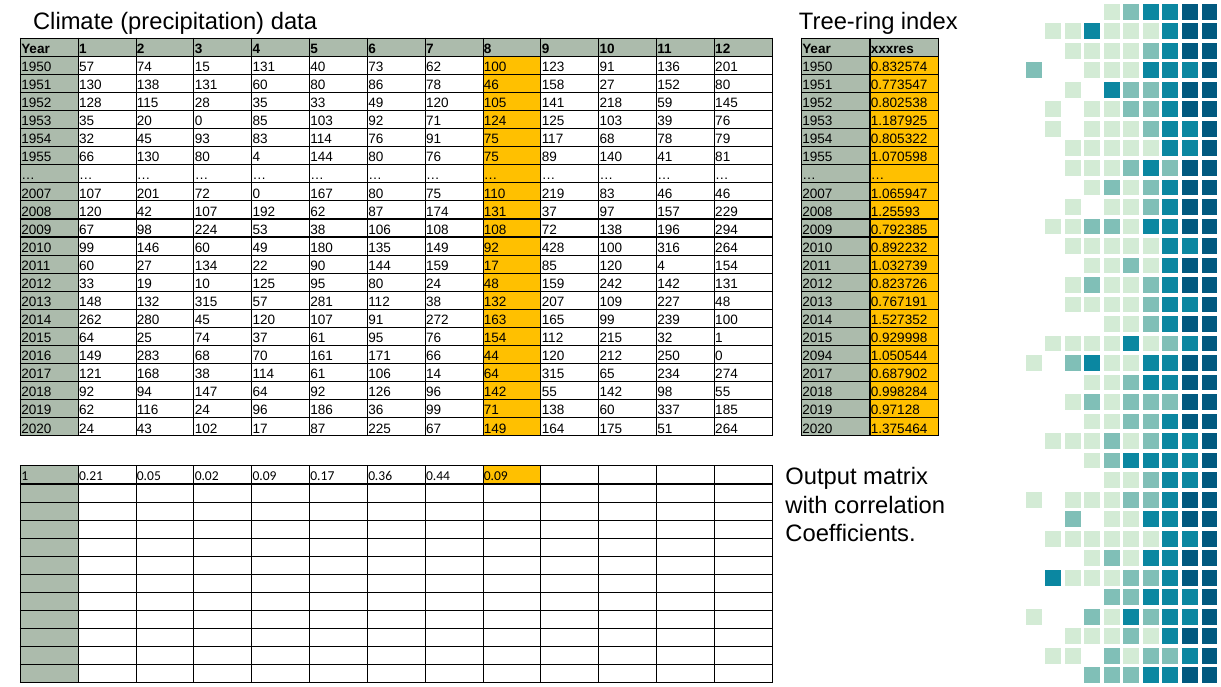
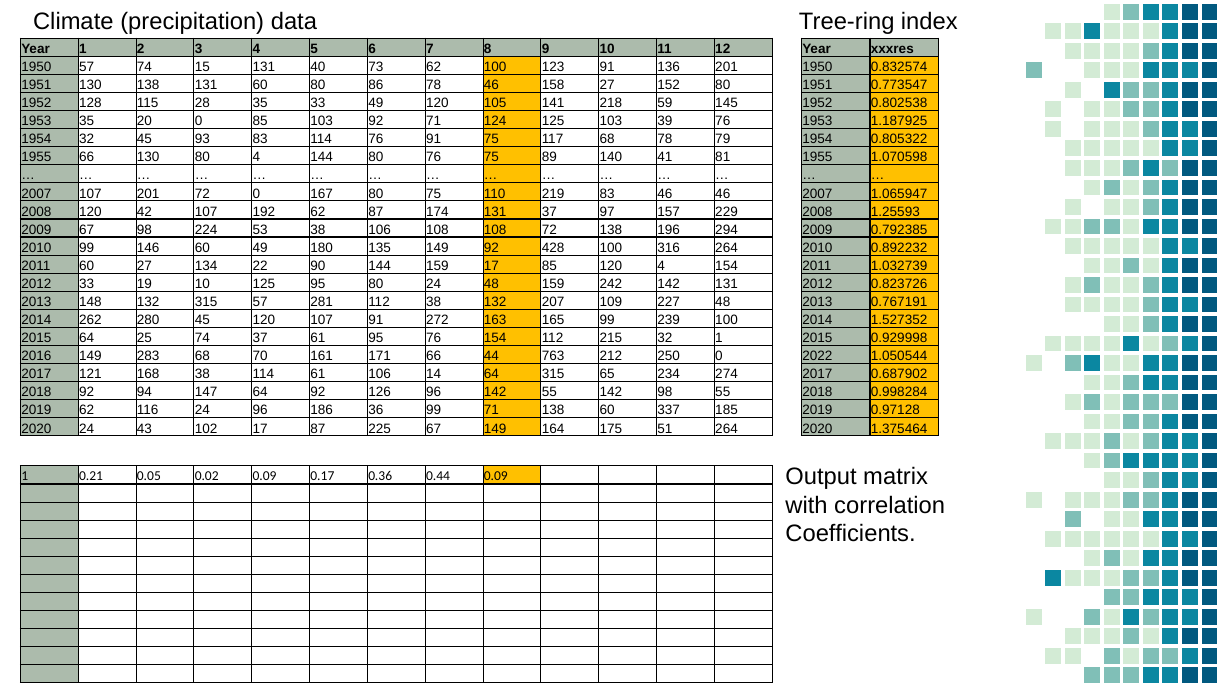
44 120: 120 -> 763 (553, 356)
2094: 2094 -> 2022 (817, 356)
